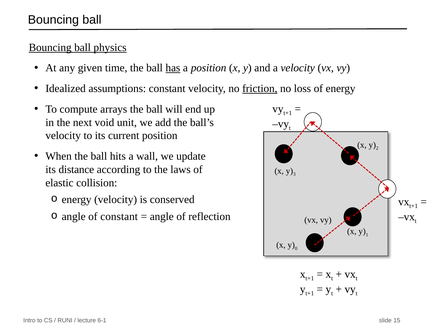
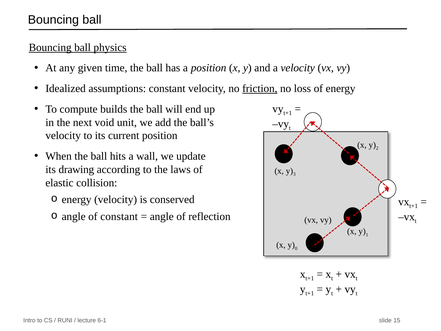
has underline: present -> none (173, 68)
arrays: arrays -> builds (114, 109)
distance: distance -> drawing (76, 169)
